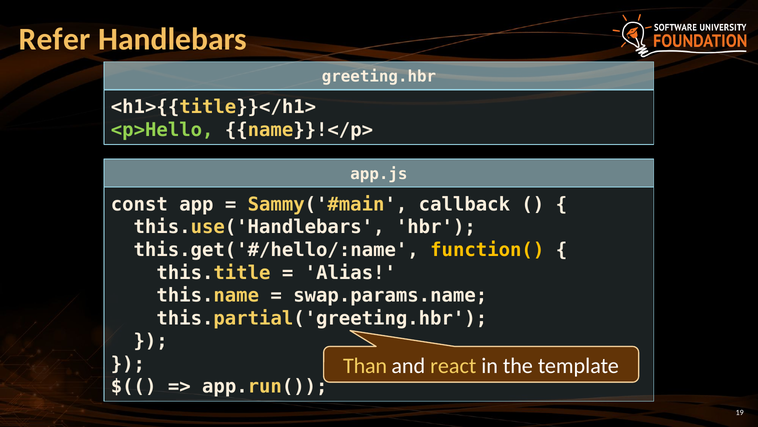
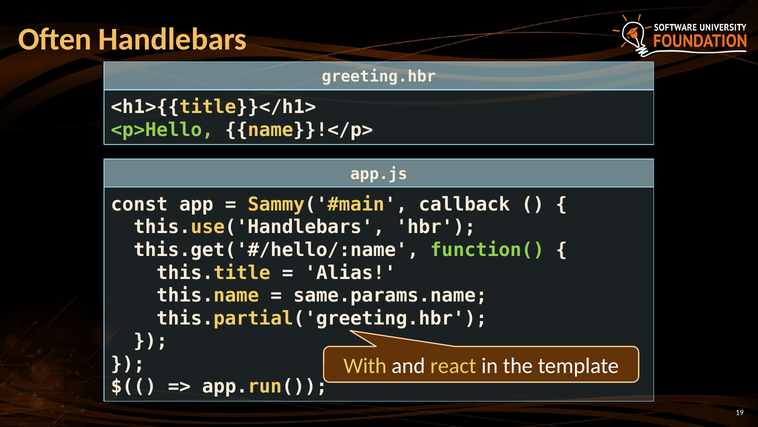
Refer: Refer -> Often (55, 39)
function( colour: yellow -> light green (487, 250)
swap.params.name: swap.params.name -> same.params.name (390, 295)
Than: Than -> With (365, 365)
